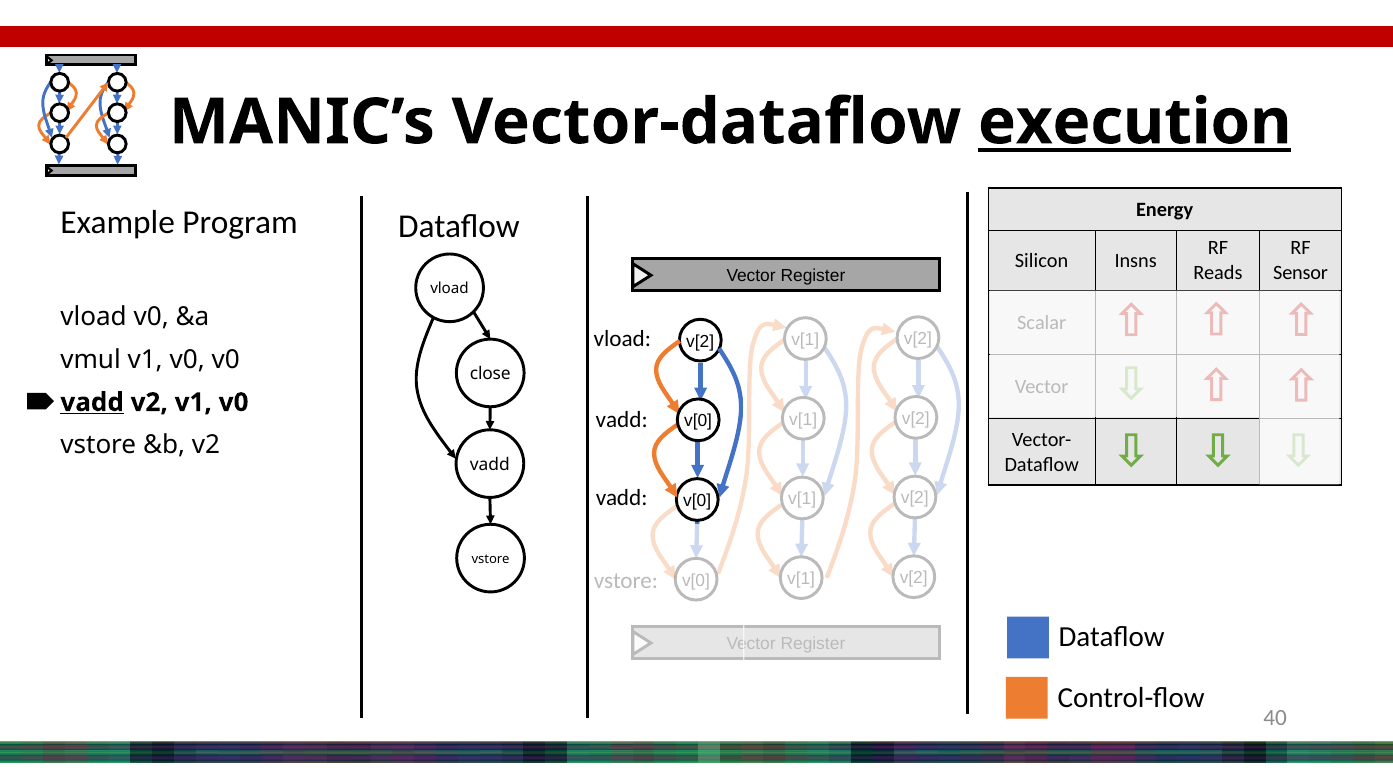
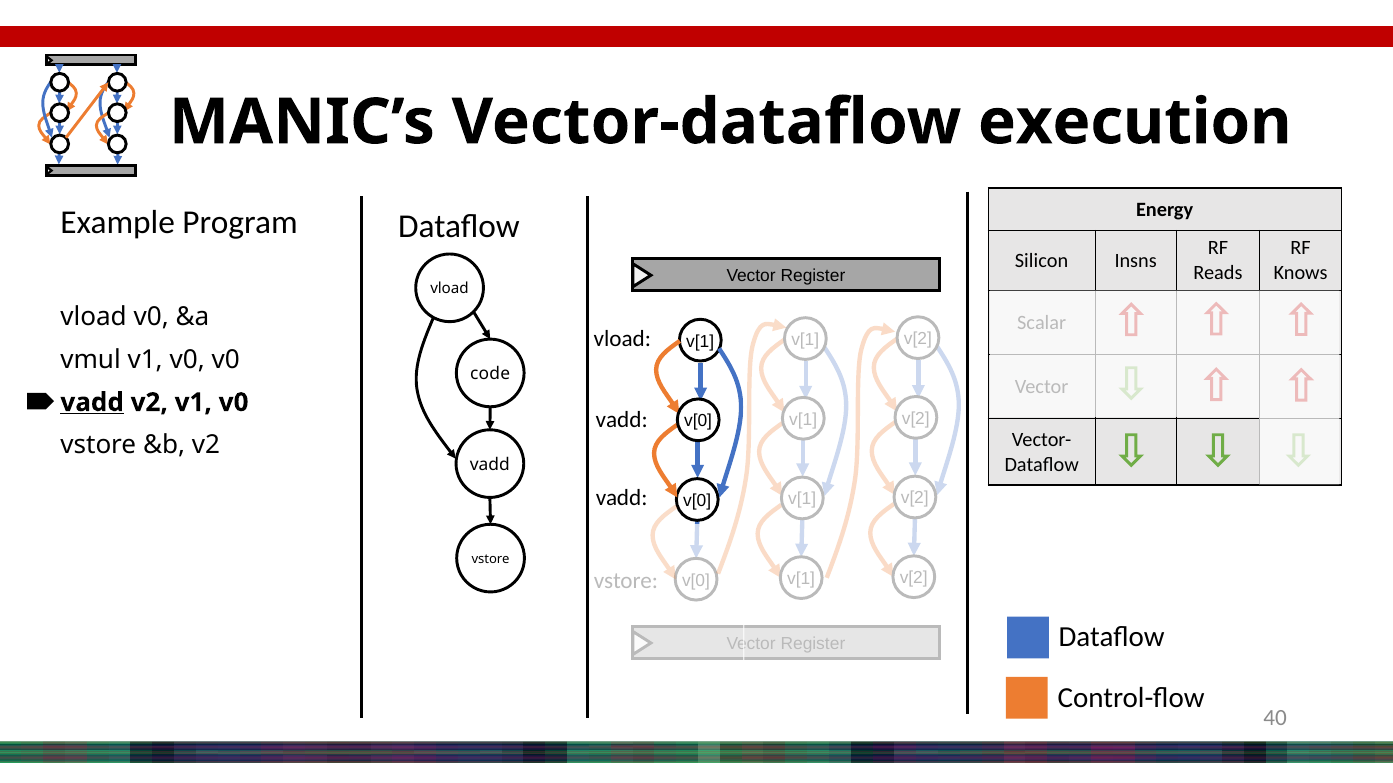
execution underline: present -> none (1135, 122)
Sensor: Sensor -> Knows (1300, 273)
v[2: v[2 -> v[1 (700, 342)
close: close -> code (490, 374)
